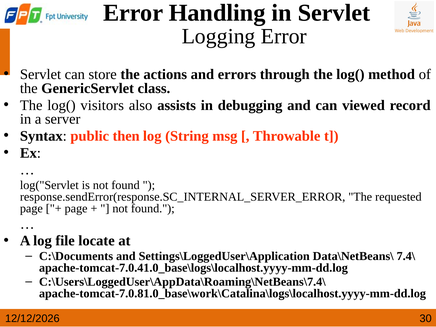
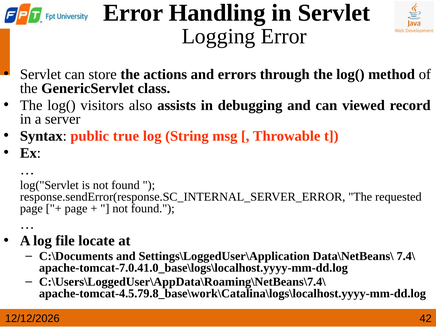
then: then -> true (126, 136)
apache-tomcat-7.0.81.0_base\work\Catalina\logs\localhost.yyyy-mm-dd.log: apache-tomcat-7.0.81.0_base\work\Catalina\logs\localhost.yyyy-mm-dd.log -> apache-tomcat-4.5.79.8_base\work\Catalina\logs\localhost.yyyy-mm-dd.log (232, 293)
30: 30 -> 42 (426, 319)
